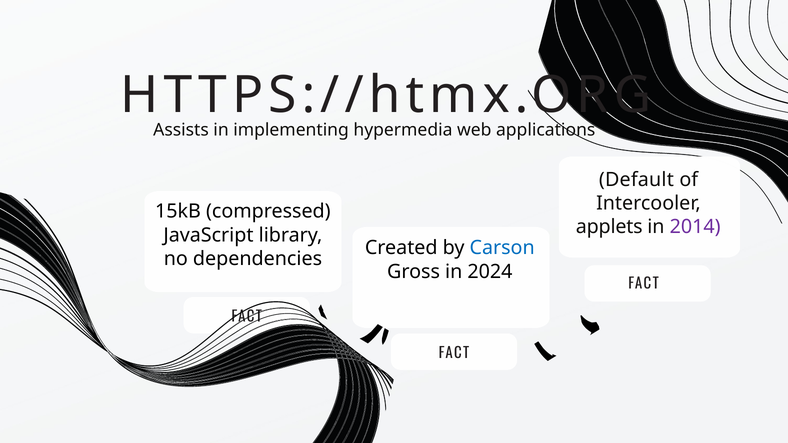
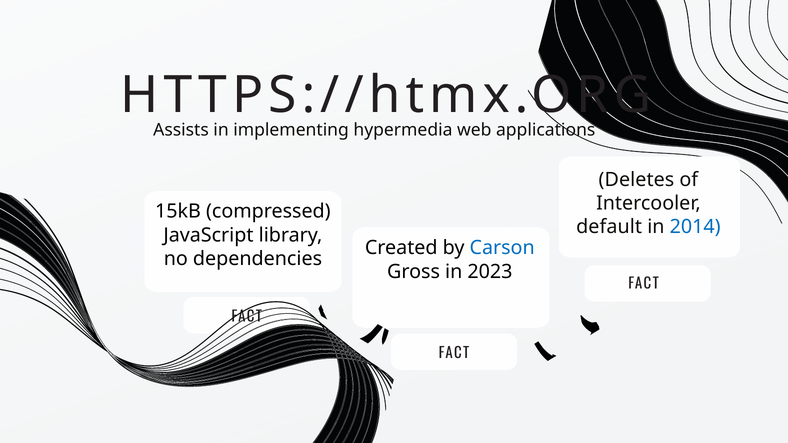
Default: Default -> Deletes (636, 180)
applets: applets -> default (609, 227)
2014 colour: purple -> blue (695, 227)
2024: 2024 -> 2023 (490, 272)
